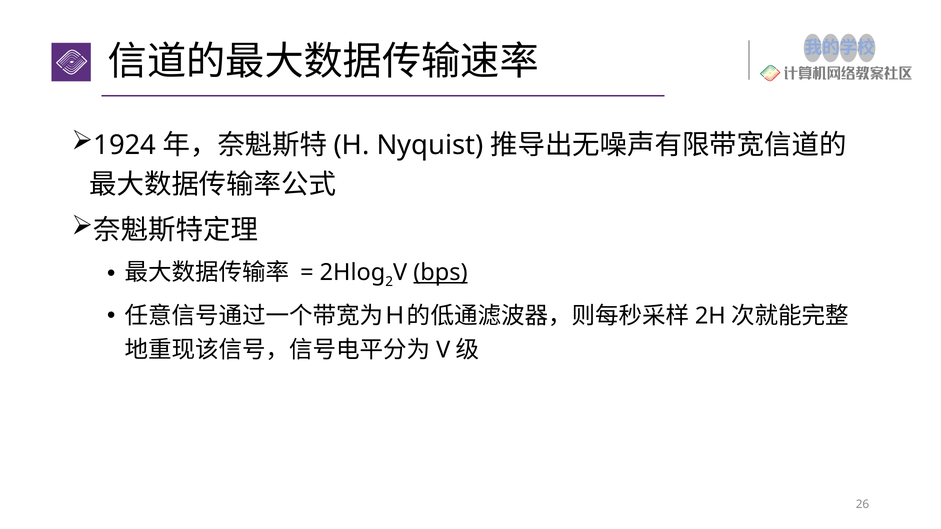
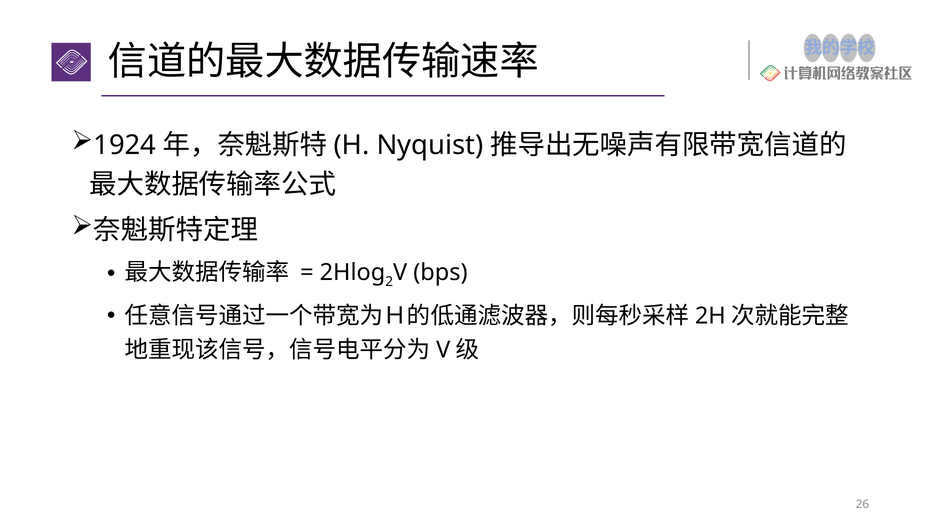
bps underline: present -> none (440, 273)
